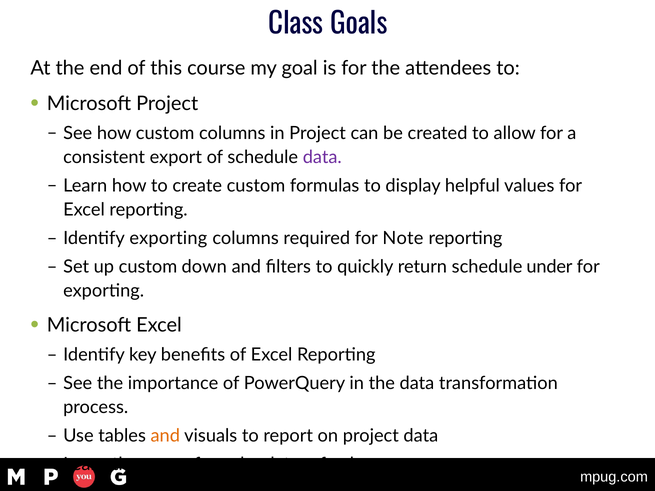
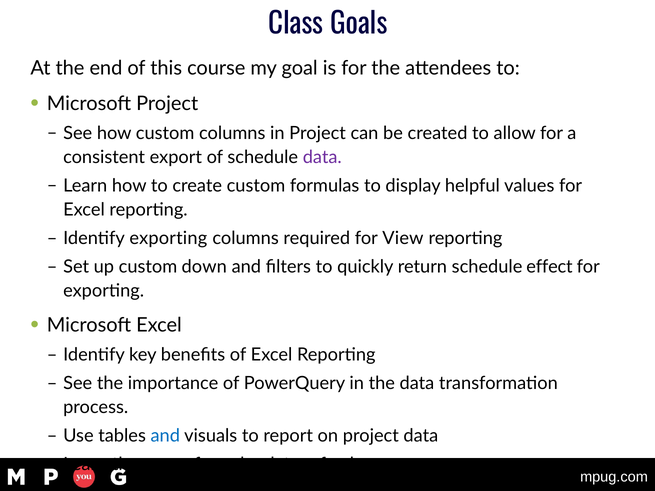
Note: Note -> View (403, 238)
under: under -> effect (549, 267)
and colour: orange -> blue (165, 436)
